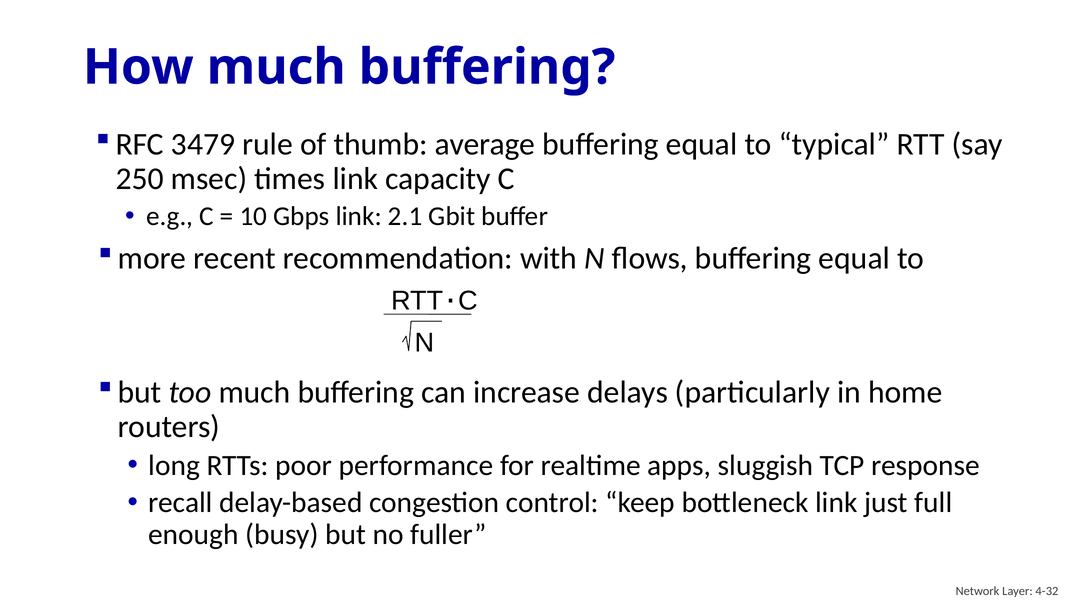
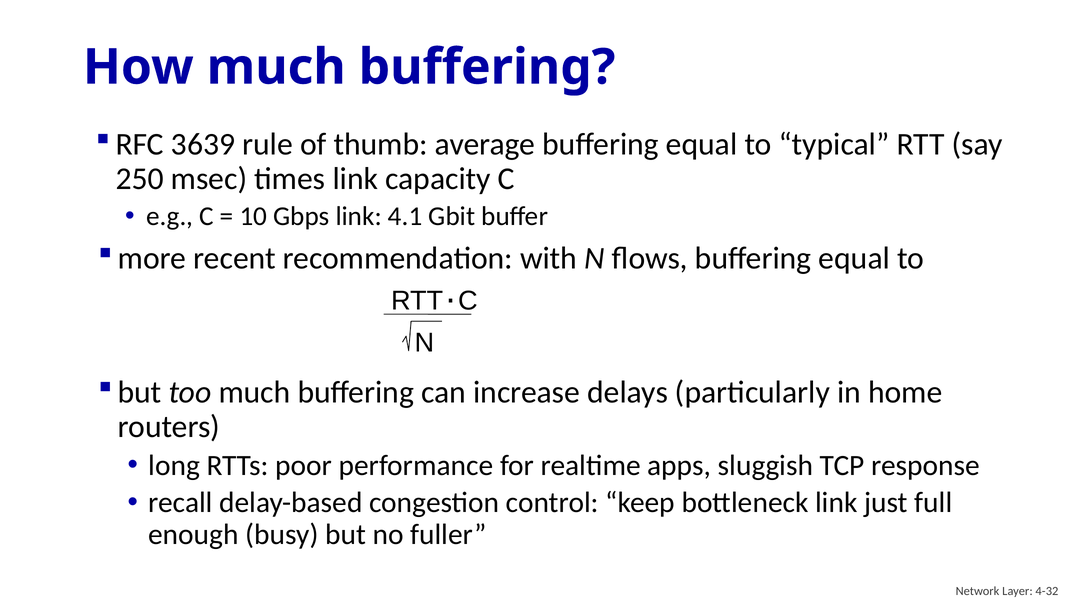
3479: 3479 -> 3639 (203, 145)
2.1: 2.1 -> 4.1 (405, 216)
